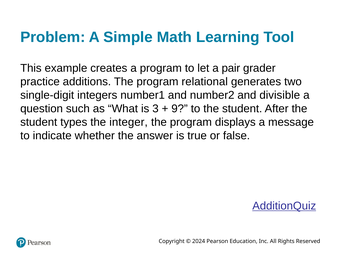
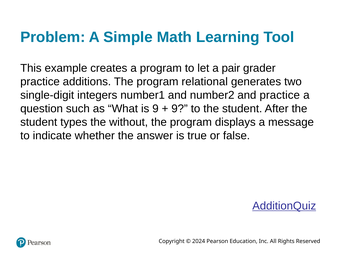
and divisible: divisible -> practice (280, 95)
is 3: 3 -> 9 (155, 109)
integer: integer -> without (129, 122)
